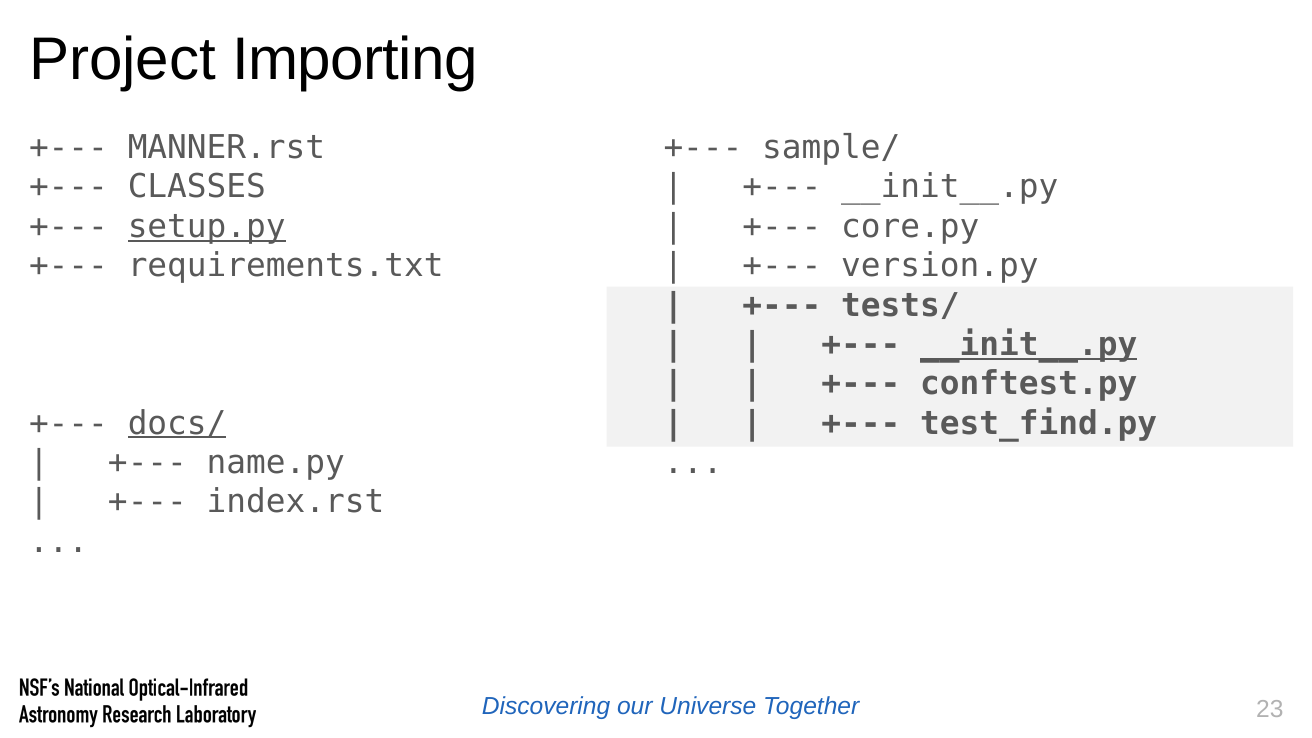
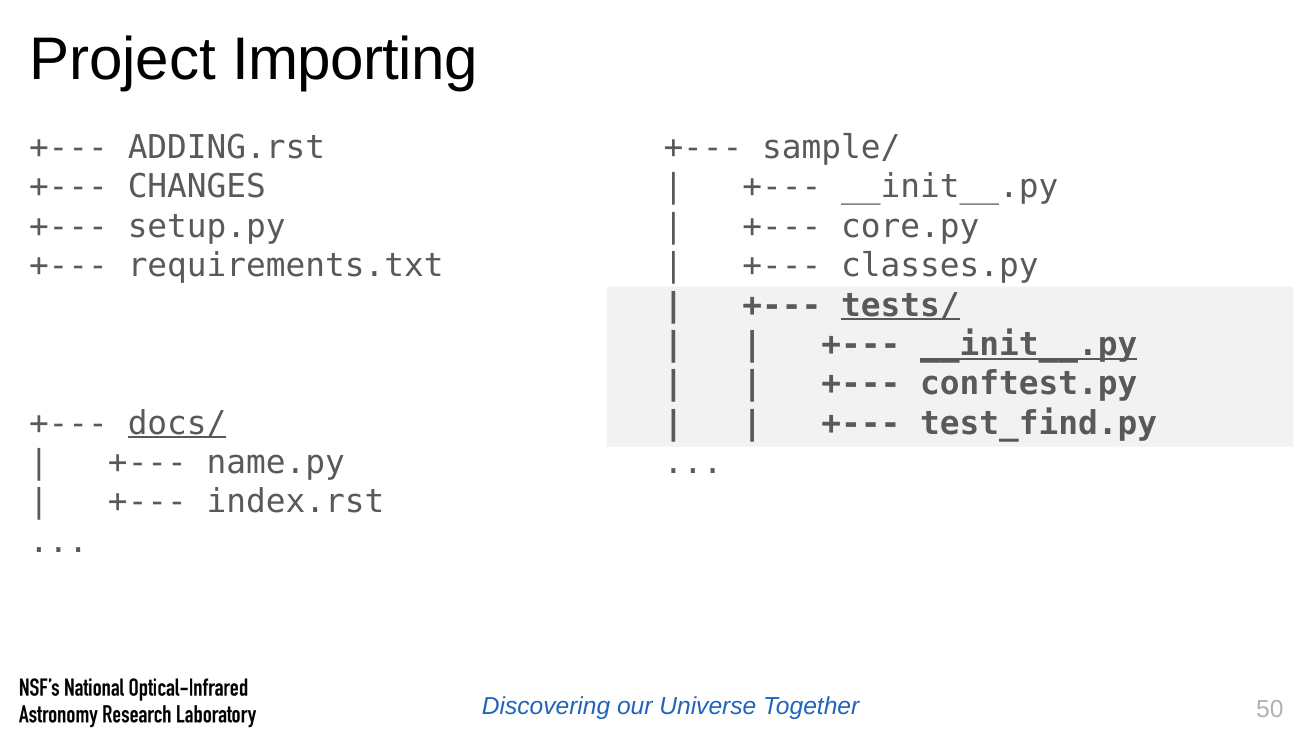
MANNER.rst: MANNER.rst -> ADDING.rst (226, 148)
CLASSES: CLASSES -> CHANGES (197, 187)
setup.py underline: present -> none (207, 226)
version.py: version.py -> classes.py (940, 266)
tests/ underline: none -> present (900, 305)
23: 23 -> 50 (1270, 710)
